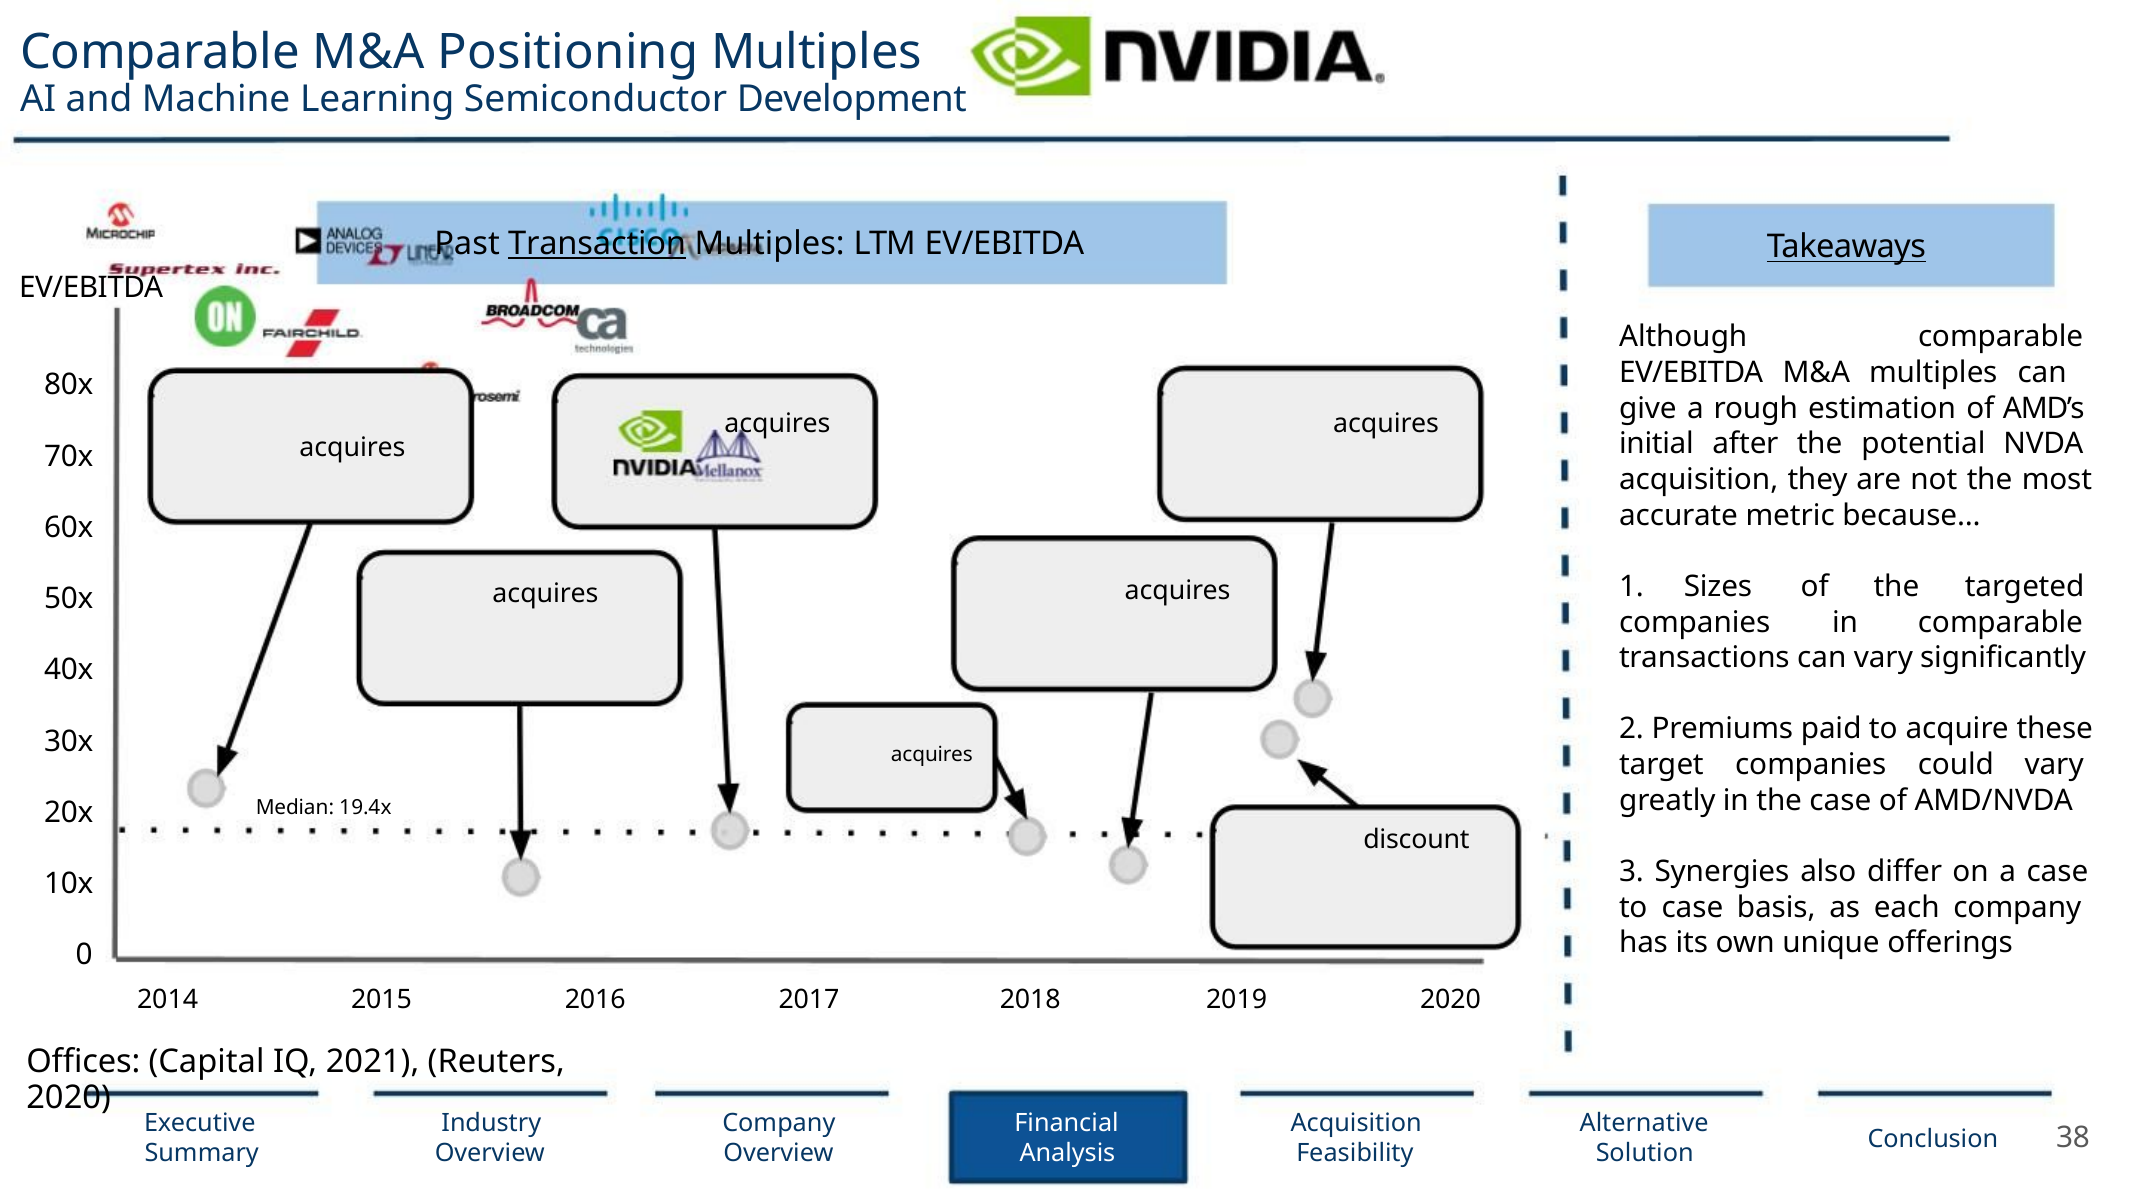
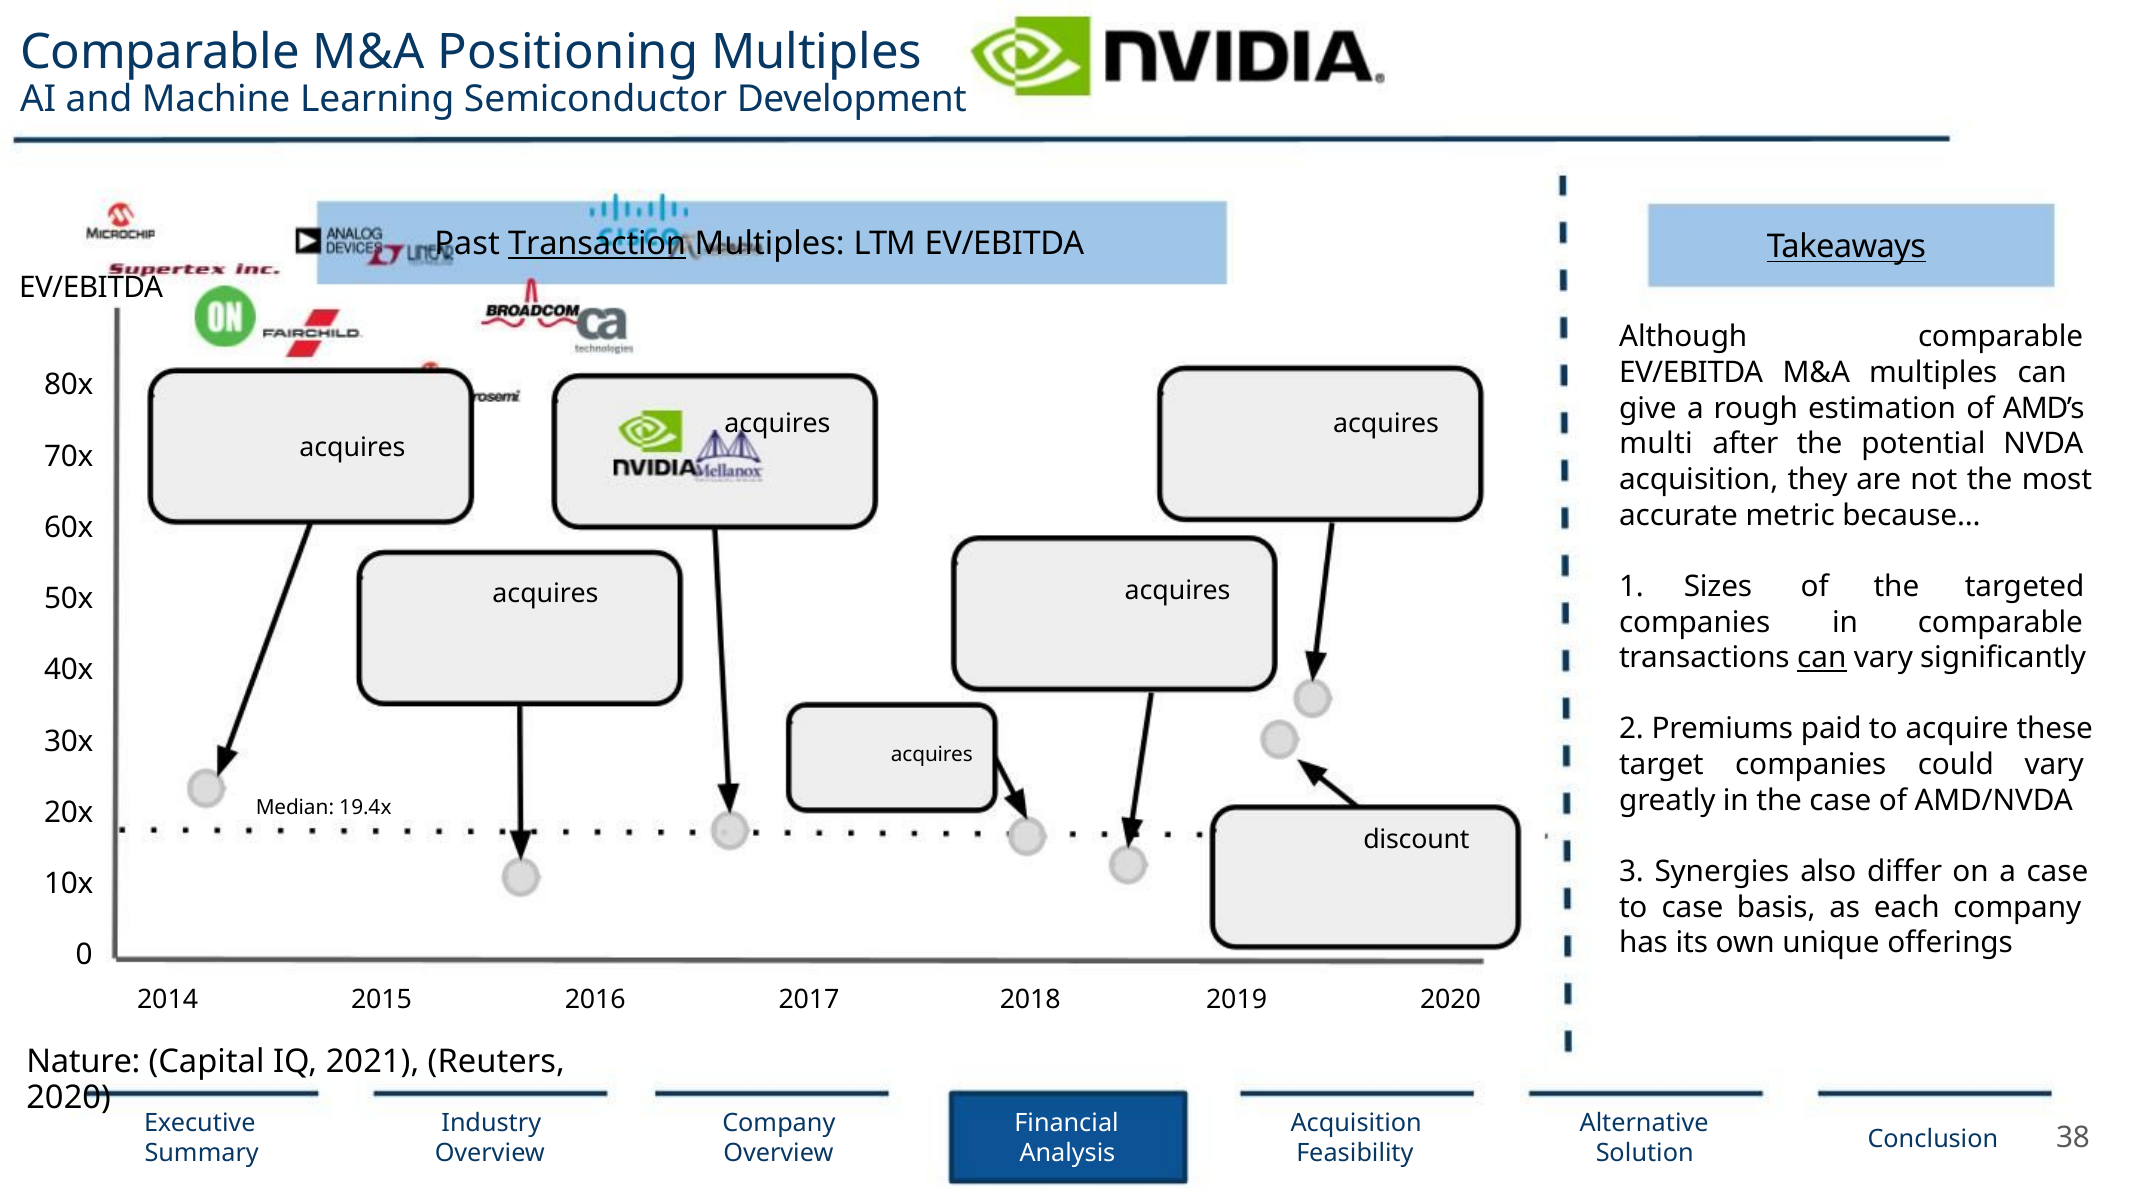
initial: initial -> multi (1656, 444)
can underline: none -> present (1822, 658)
Oﬃces: Oﬃces -> Nature (83, 1061)
